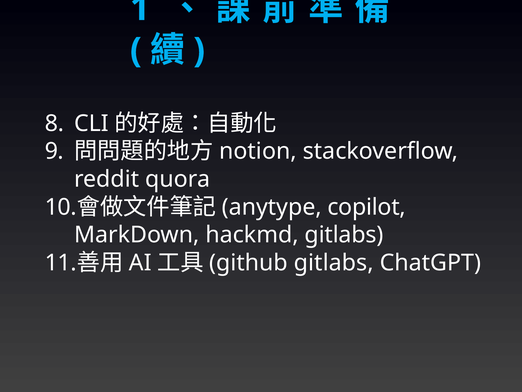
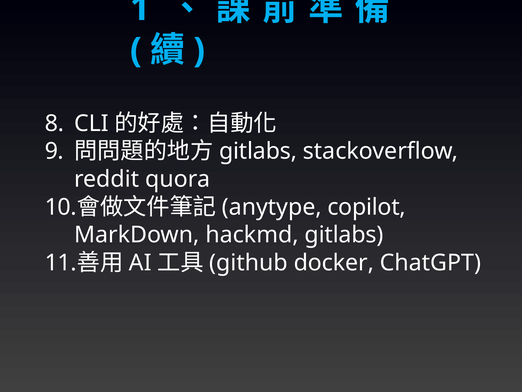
notion: notion -> gitlabs (258, 151)
github gitlabs: gitlabs -> docker (334, 262)
